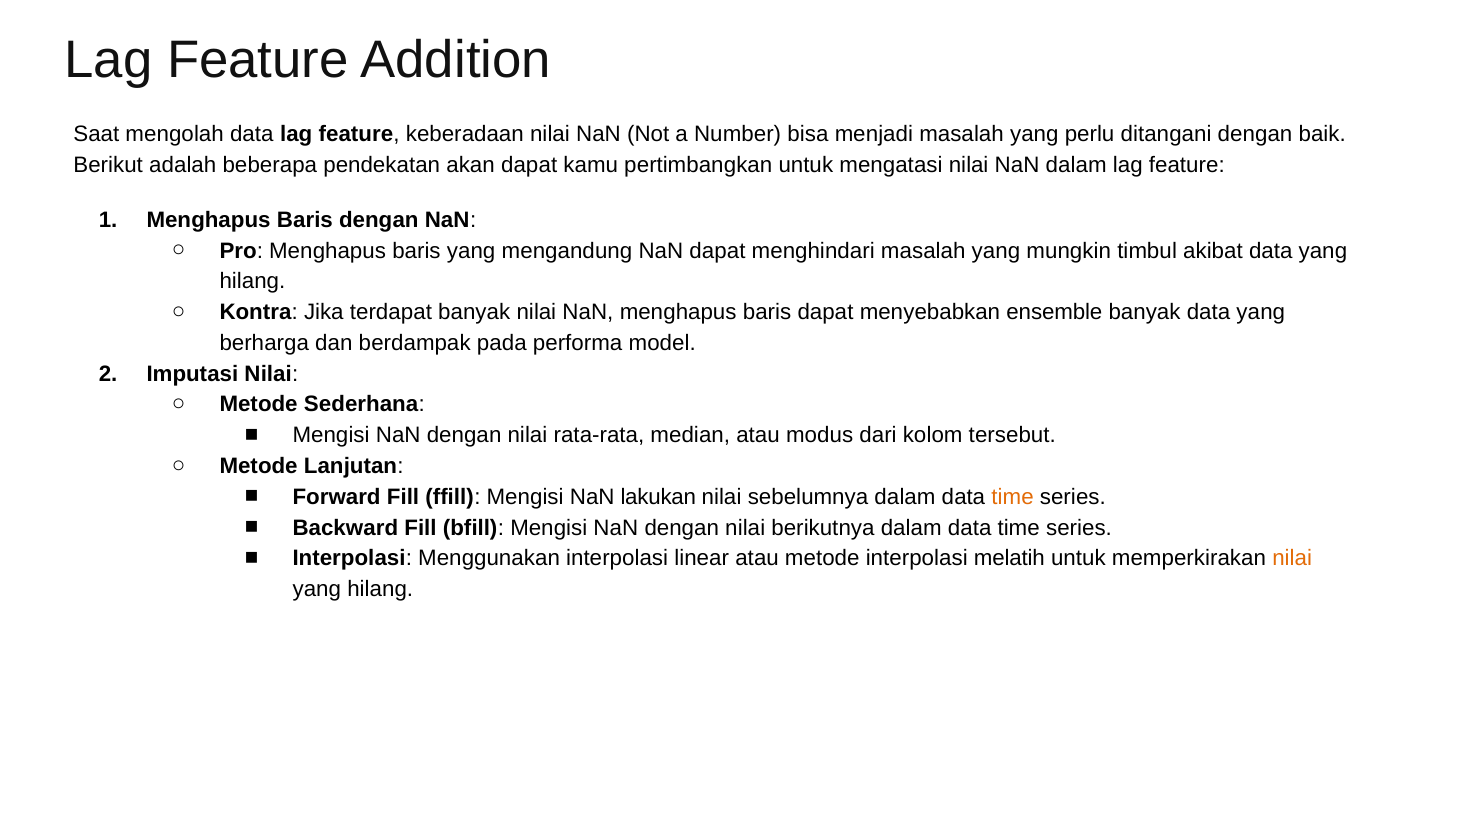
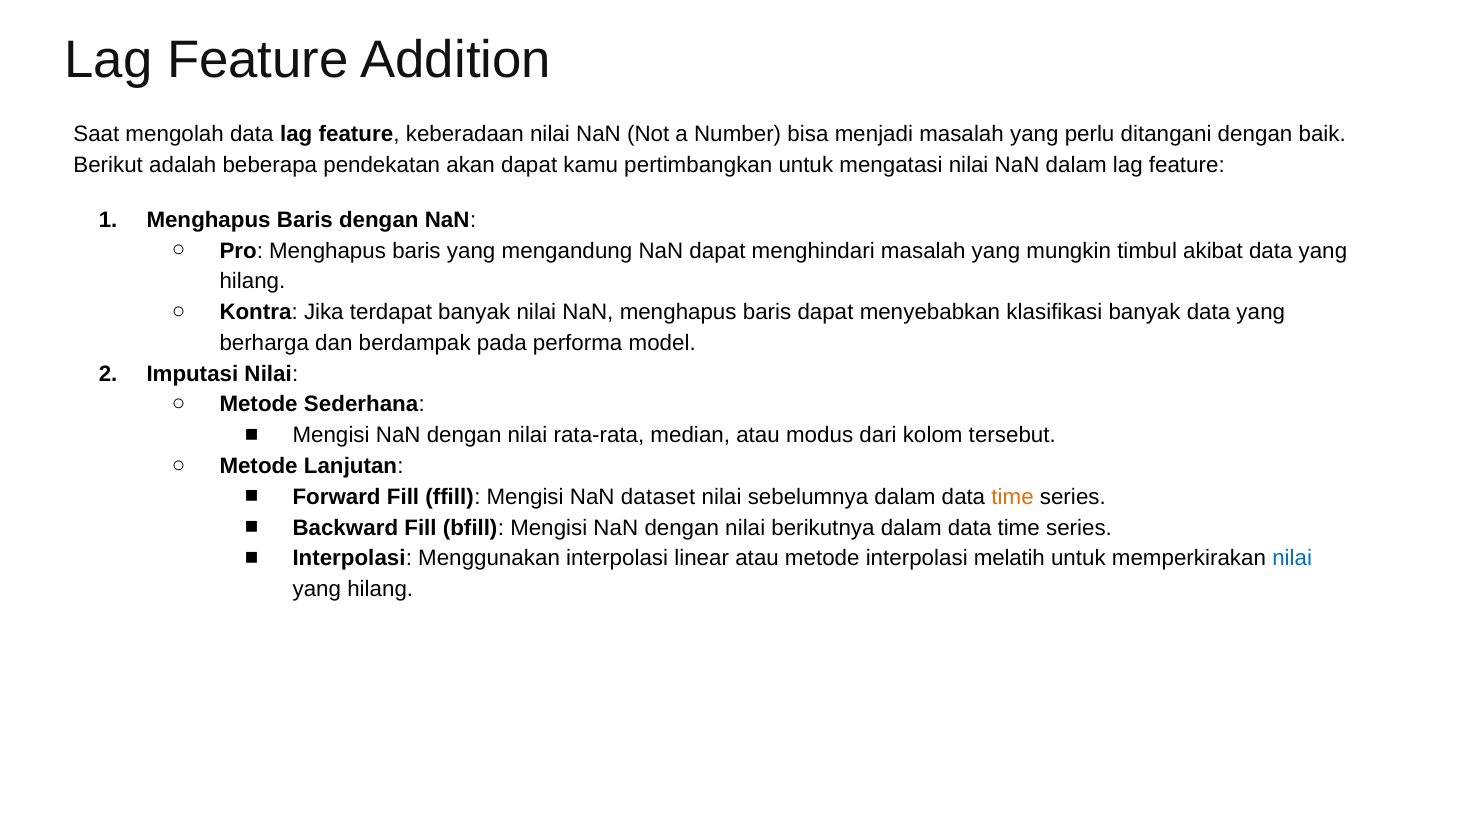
ensemble: ensemble -> klasifikasi (1054, 312)
lakukan: lakukan -> dataset (658, 497)
nilai colour: orange -> blue (1292, 558)
